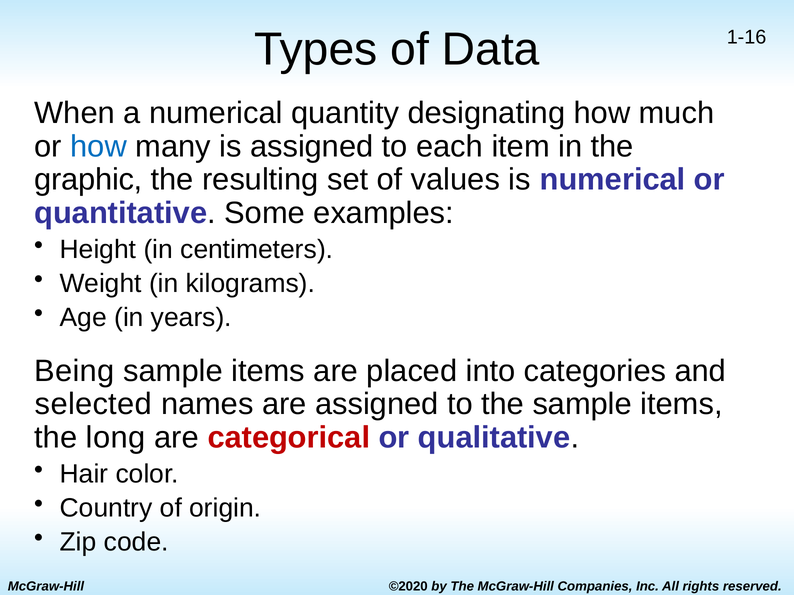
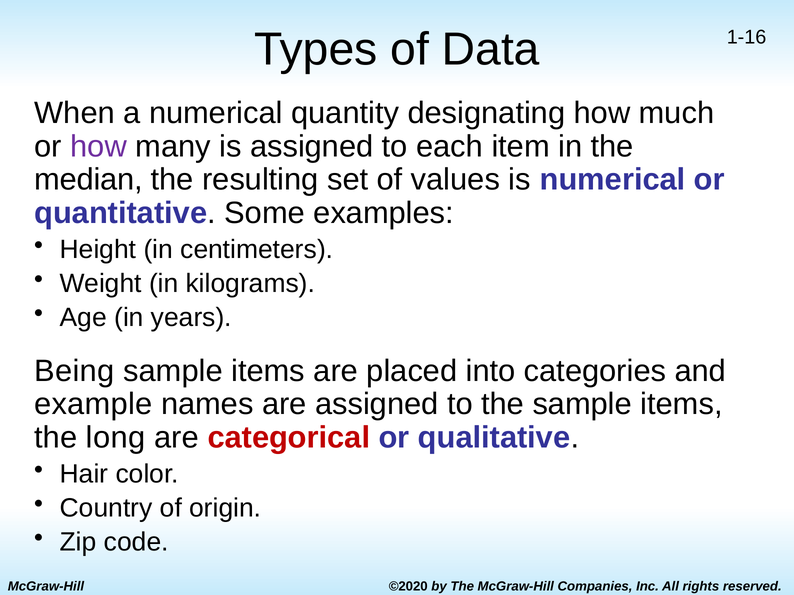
how colour: blue -> purple (99, 146)
graphic: graphic -> median (88, 180)
selected: selected -> example (93, 405)
